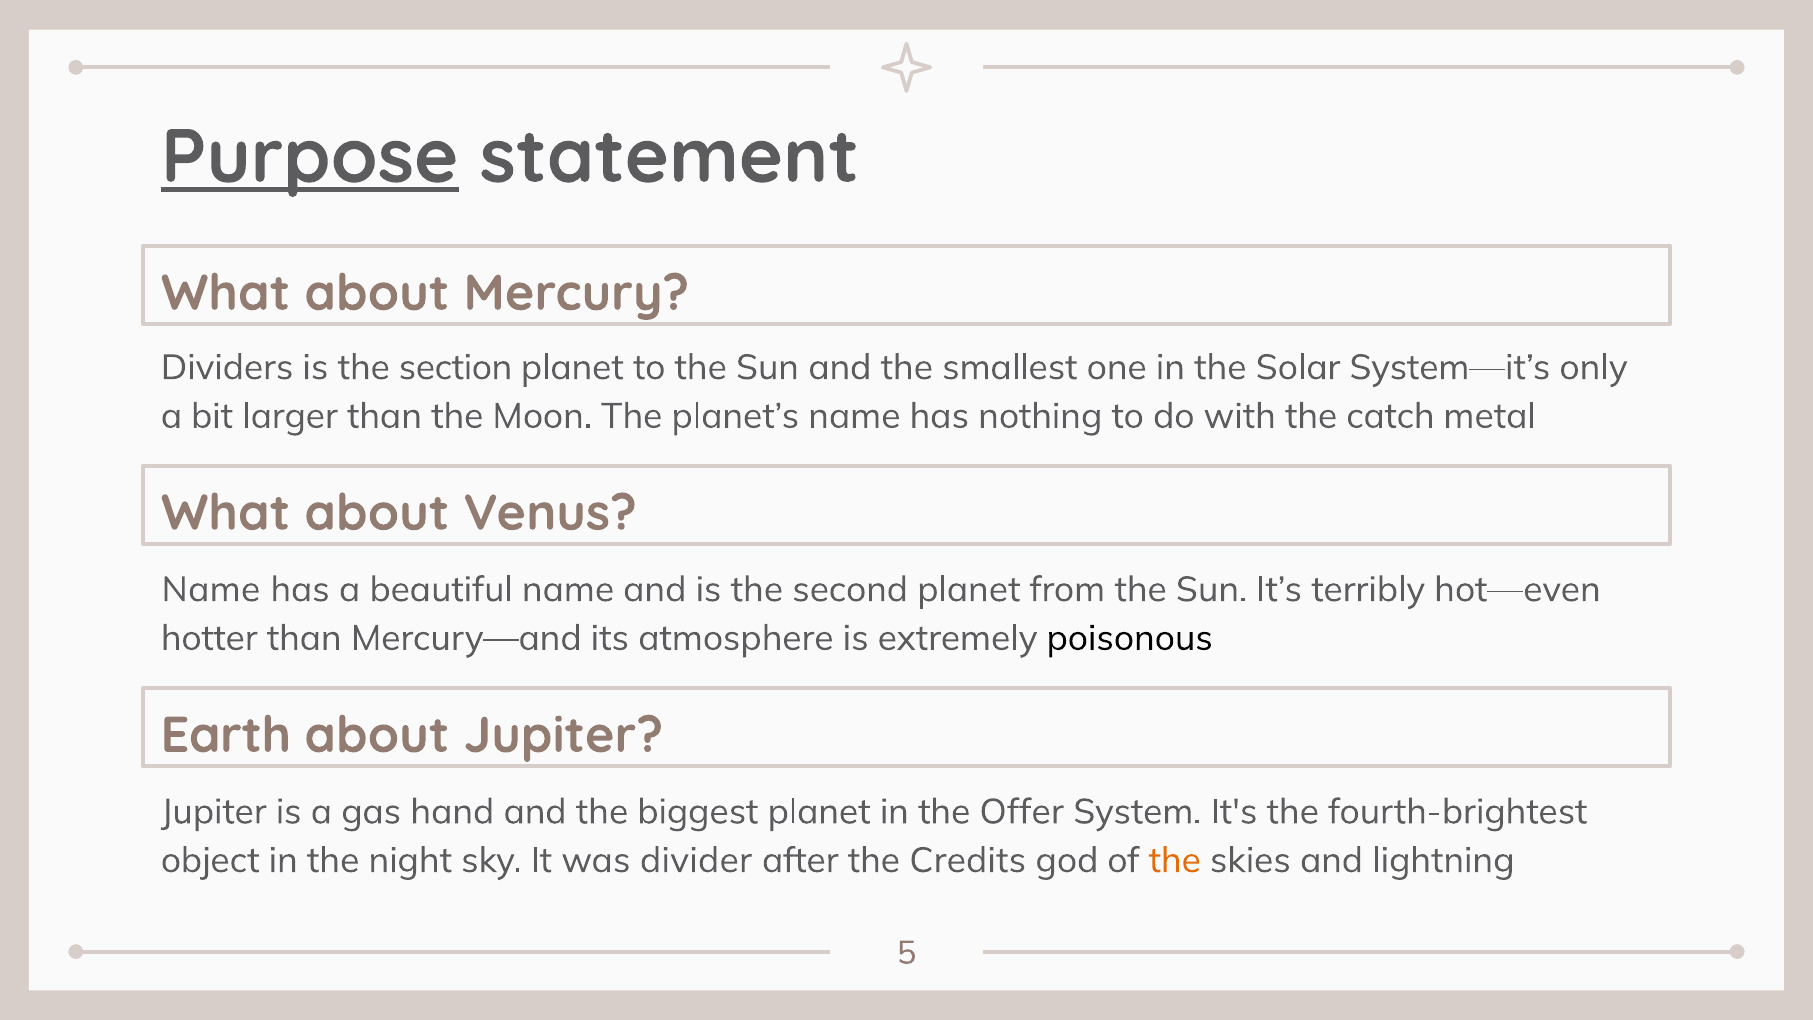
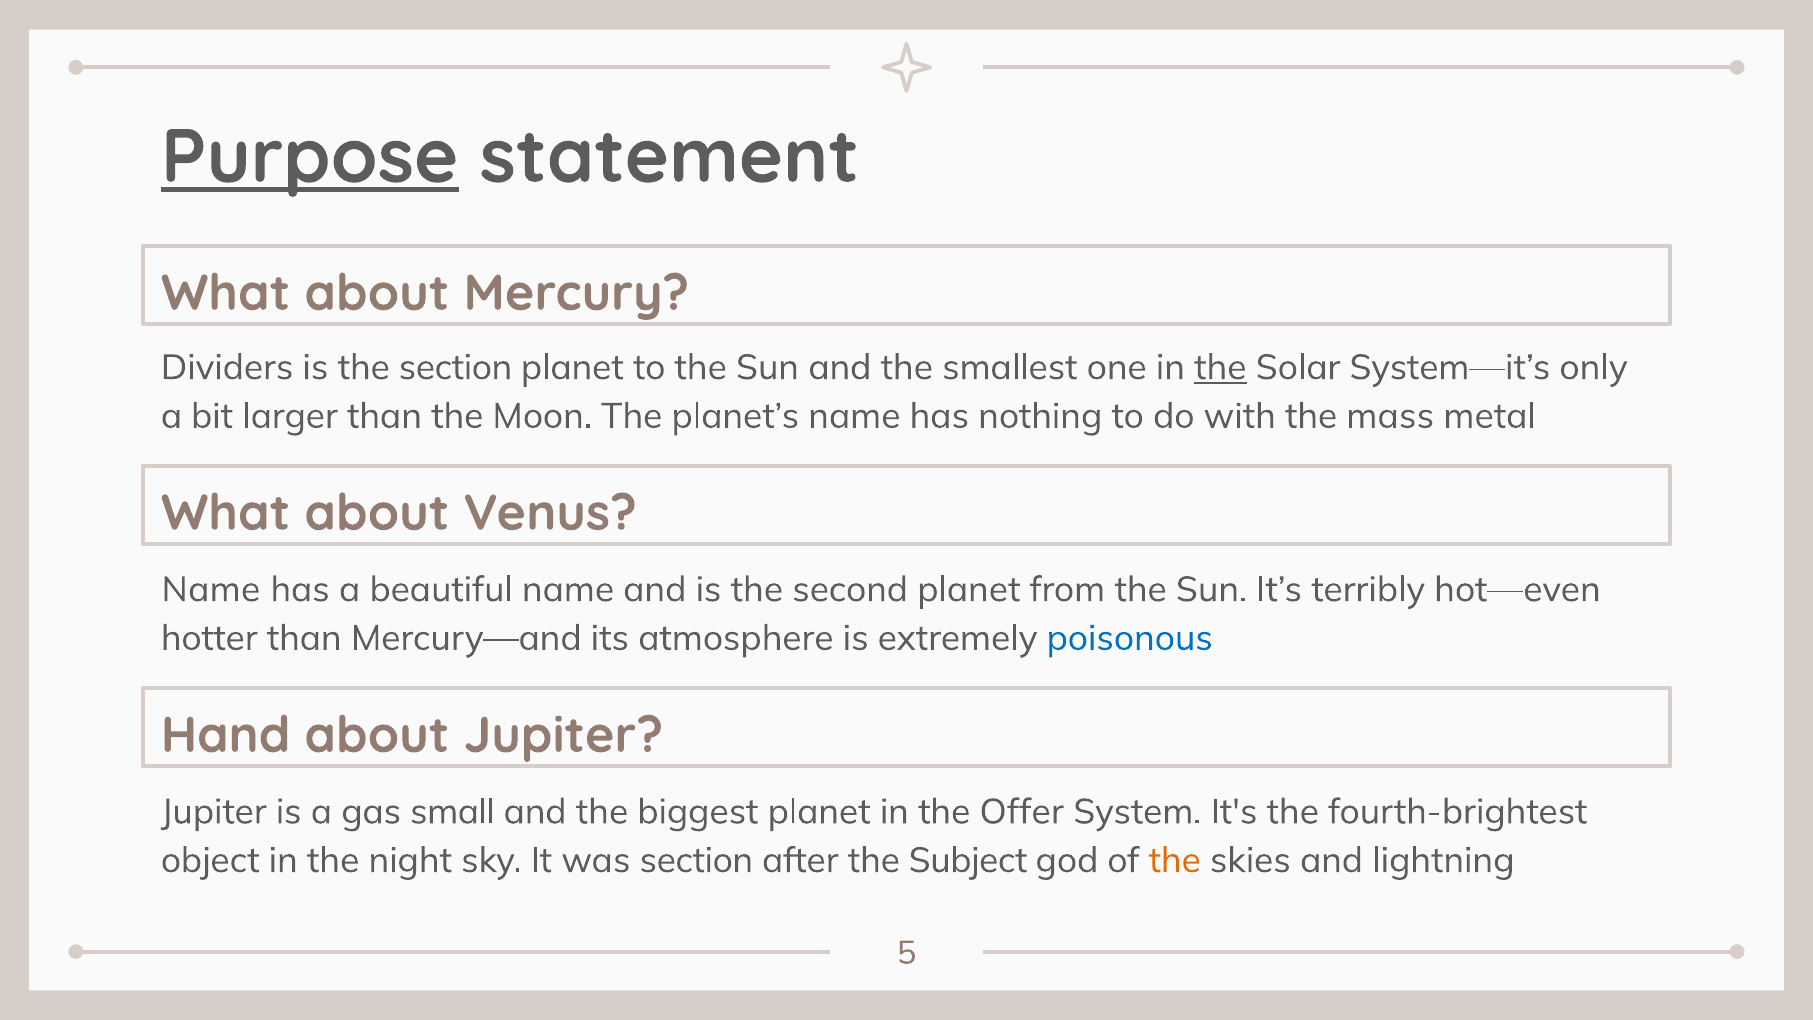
the underline: none -> present (1220, 367)
catch: catch -> mass (1390, 416)
poisonous colour: black -> blue (1130, 638)
Earth: Earth -> Hand (226, 735)
hand: hand -> small (453, 812)
was divider: divider -> section (696, 860)
Credits: Credits -> Subject (968, 860)
